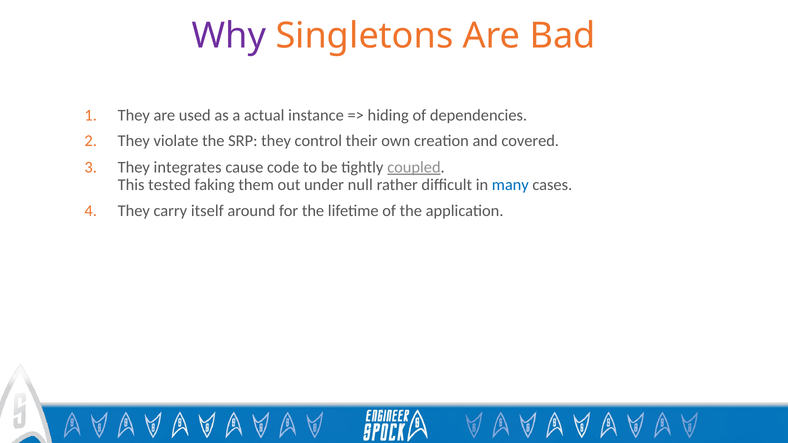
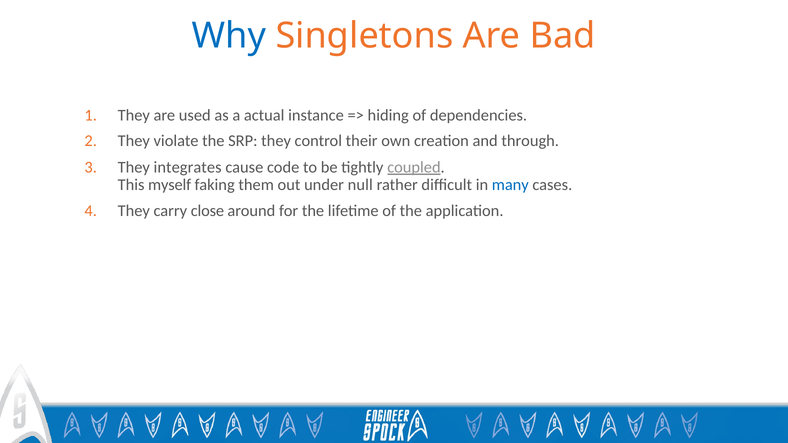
Why colour: purple -> blue (229, 36)
covered: covered -> through (530, 141)
tested: tested -> myself (170, 185)
itself: itself -> close (207, 211)
